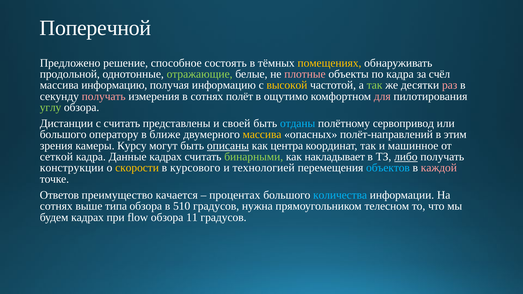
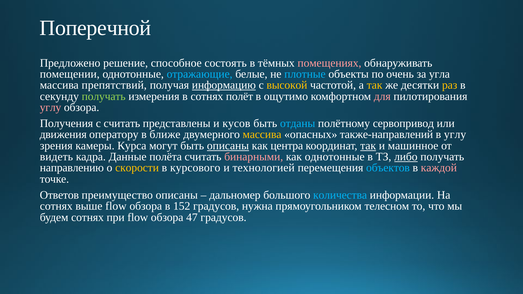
помещениях colour: yellow -> pink (330, 63)
продольной: продольной -> помещении (70, 74)
отражающие colour: light green -> light blue (200, 74)
плотные colour: pink -> light blue (305, 74)
по кадра: кадра -> очень (400, 74)
счёл: счёл -> угла (439, 74)
массива информацию: информацию -> препятствий (114, 85)
информацию underline: none -> present (224, 85)
так colour: light green -> yellow (375, 85)
раз colour: pink -> yellow (450, 85)
получать colour: pink -> light green (104, 96)
углу colour: light green -> pink (51, 108)
Дистанции: Дистанции -> Получения (66, 124)
своей: своей -> кусов (236, 124)
большого: большого -> движения (63, 135)
полёт-направлений: полёт-направлений -> также-направлений (386, 135)
в этим: этим -> углу (455, 135)
Курсу: Курсу -> Курса (132, 146)
так underline: none -> present (368, 146)
сеткой: сеткой -> видеть (56, 157)
Данные кадрах: кадрах -> полёта (166, 157)
бинарными colour: light green -> pink (254, 157)
как накладывает: накладывает -> однотонные (335, 157)
конструкции: конструкции -> направлению (72, 168)
преимущество качается: качается -> описаны (177, 195)
процентах: процентах -> дальномер (235, 195)
выше типа: типа -> flow (116, 206)
510: 510 -> 152 (182, 206)
будем кадрах: кадрах -> сотнях (88, 217)
11: 11 -> 47 (192, 217)
